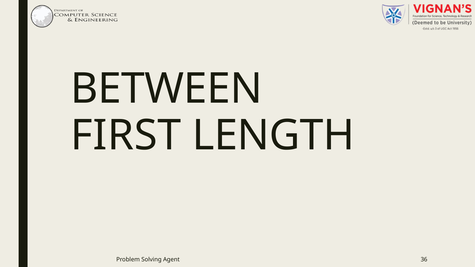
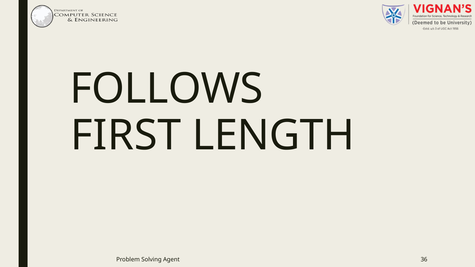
BETWEEN: BETWEEN -> FOLLOWS (167, 89)
